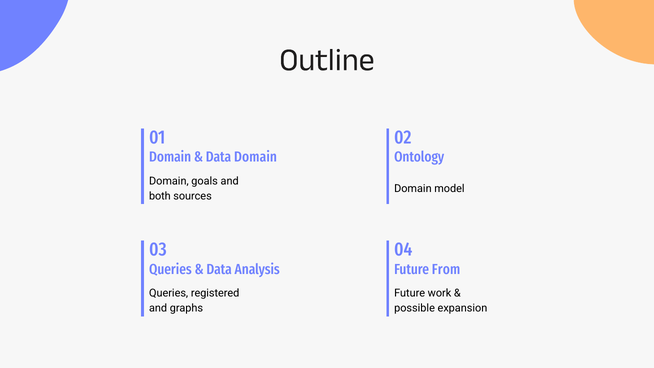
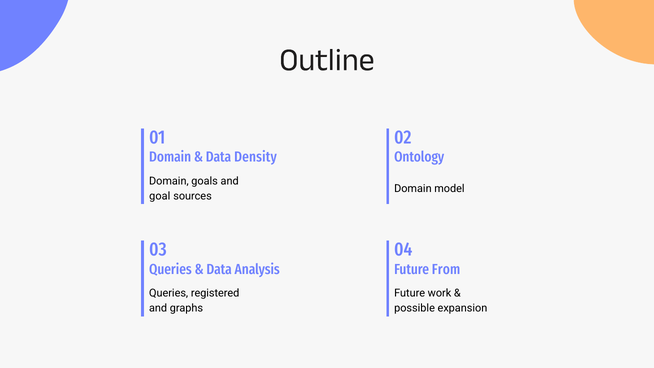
Data Domain: Domain -> Density (255, 157)
both: both -> goal (160, 196)
